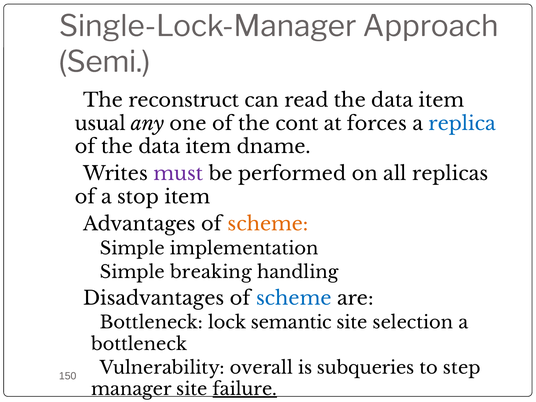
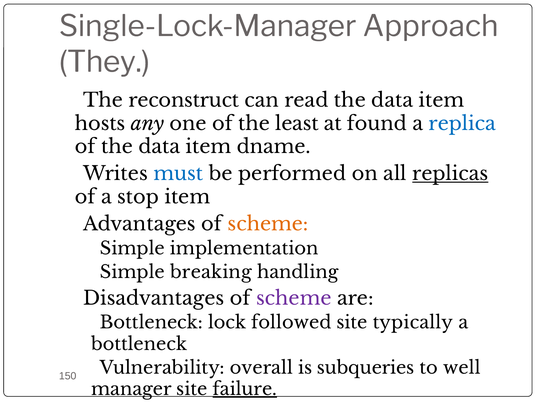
Semi: Semi -> They (104, 62)
usual: usual -> hosts (100, 124)
cont: cont -> least (297, 124)
forces: forces -> found (377, 124)
must colour: purple -> blue (178, 174)
replicas underline: none -> present (450, 174)
scheme colour: blue -> purple (294, 298)
semantic: semantic -> followed (291, 323)
selection: selection -> typically (413, 323)
step: step -> well (462, 368)
